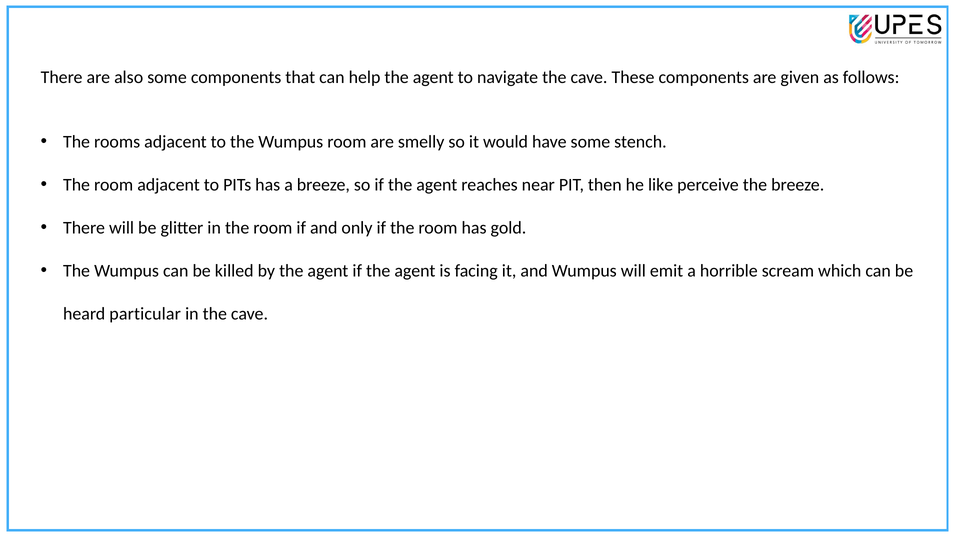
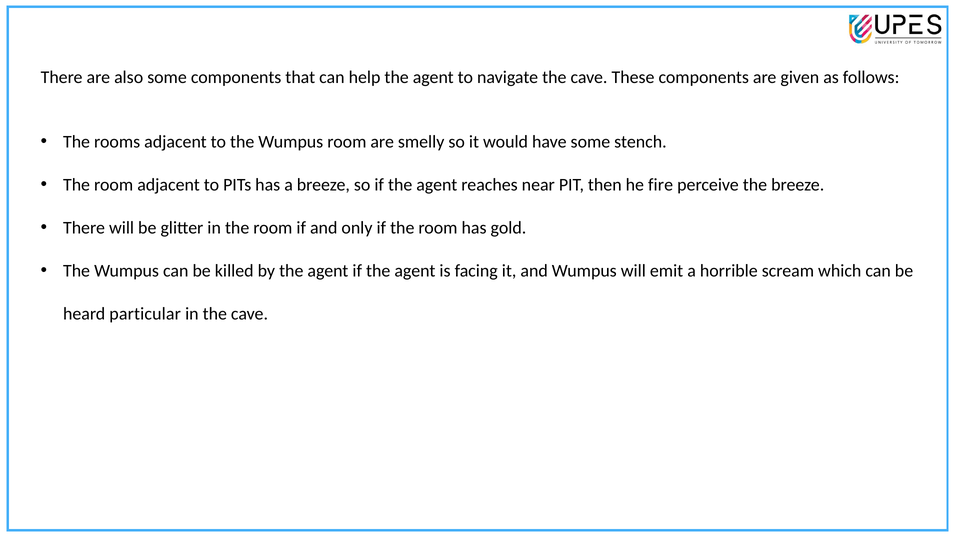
like: like -> fire (661, 185)
